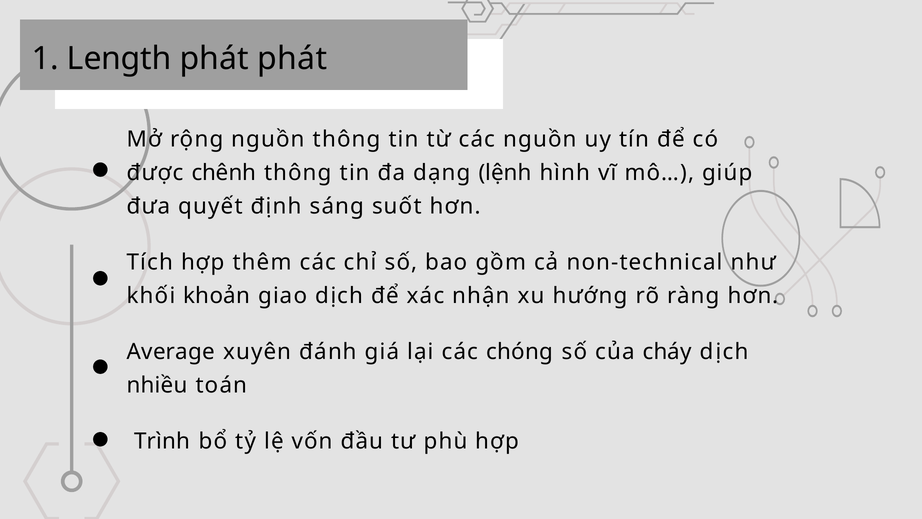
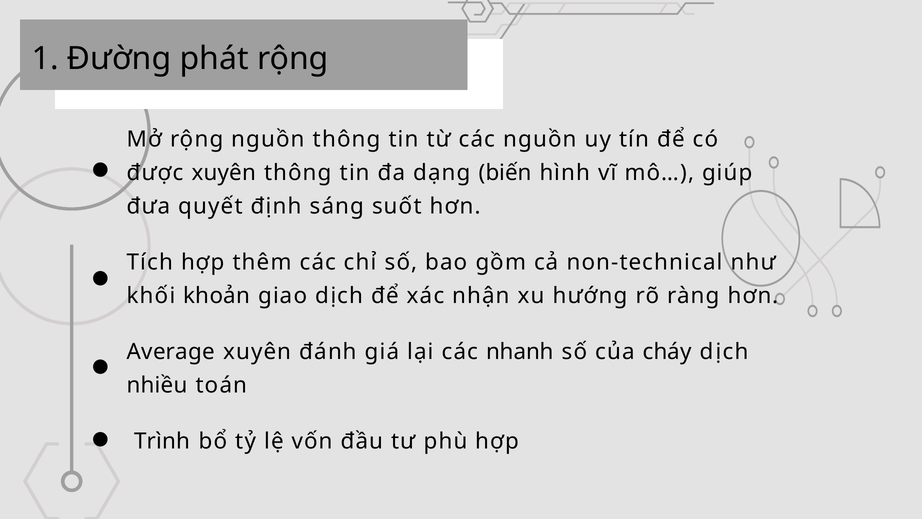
Length: Length -> Đường (119, 58)
phát phát: phát -> rộng (293, 58)
được chênh: chênh -> xuyên (224, 173)
lệnh: lệnh -> biến (505, 173)
chóng: chóng -> nhanh (520, 351)
